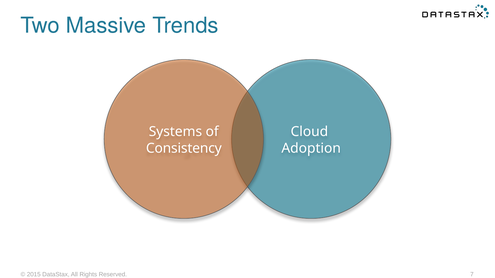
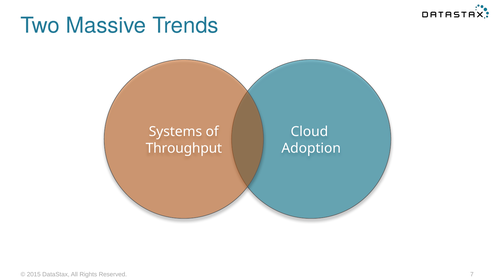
Consistency: Consistency -> Throughput (184, 148)
